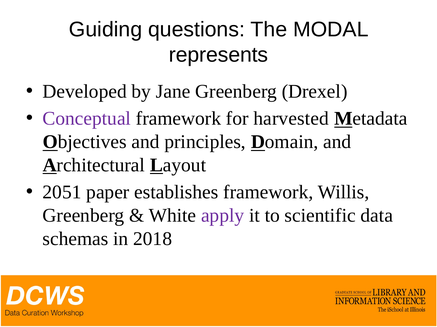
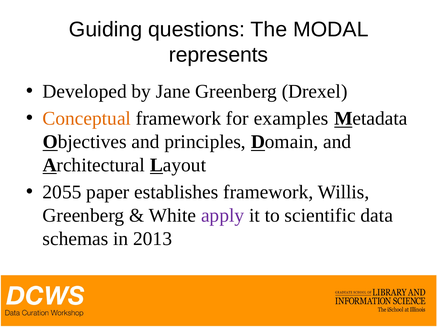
Conceptual colour: purple -> orange (87, 119)
harvested: harvested -> examples (291, 119)
2051: 2051 -> 2055 (62, 193)
2018: 2018 -> 2013 (153, 239)
